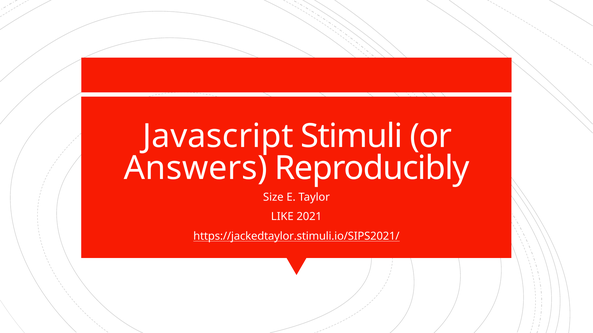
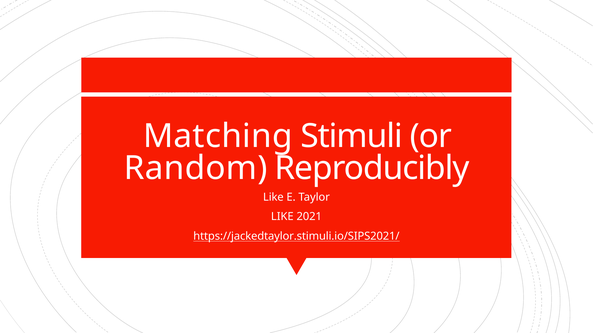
Javascript: Javascript -> Matching (218, 137)
Answers: Answers -> Random (196, 169)
Size: Size -> Like (273, 197)
